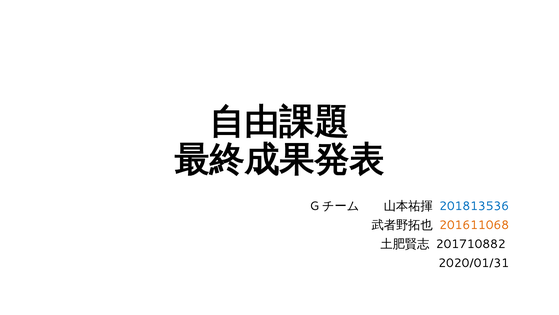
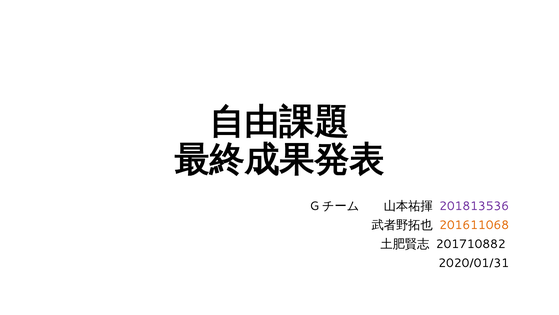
201813536 colour: blue -> purple (474, 206)
